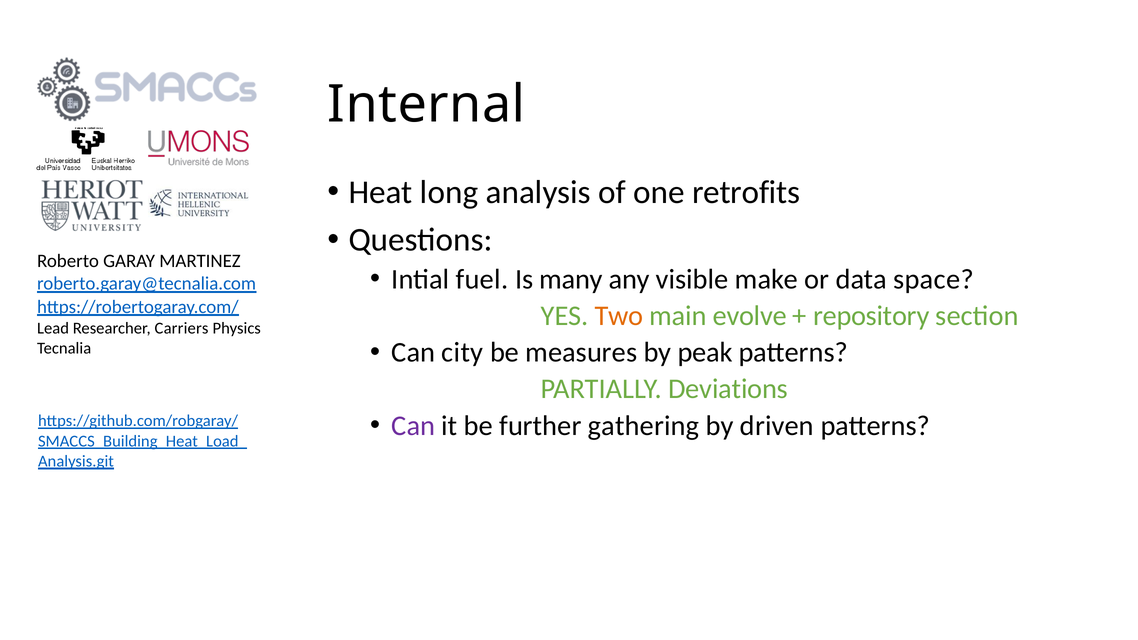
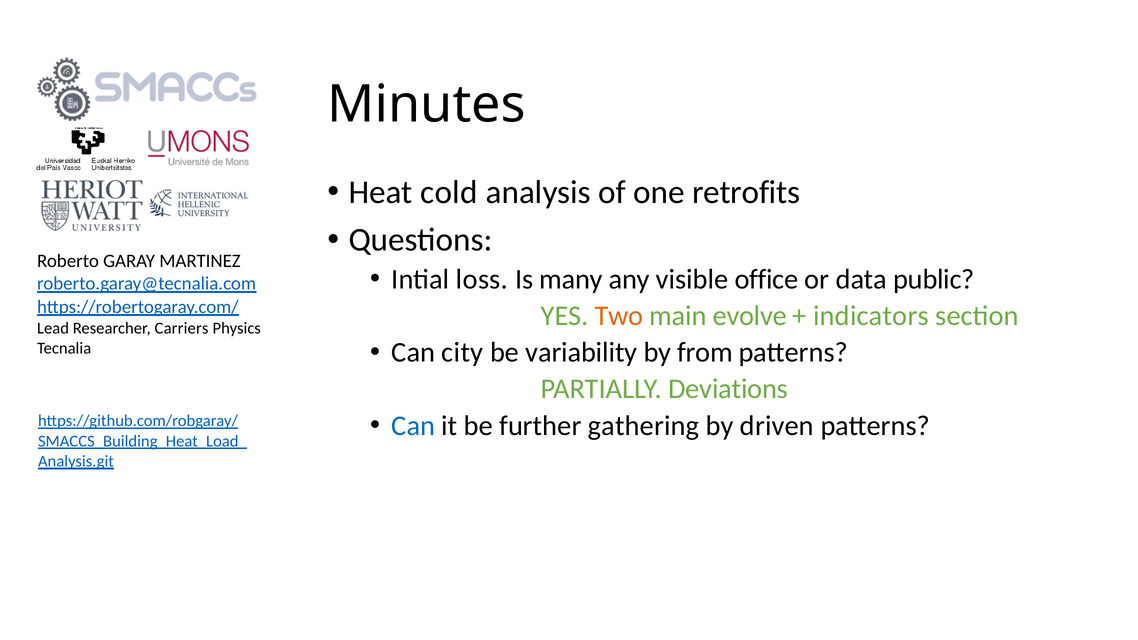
Internal: Internal -> Minutes (427, 104)
long: long -> cold (449, 192)
fuel: fuel -> loss (482, 279)
make: make -> office (767, 279)
space: space -> public (934, 279)
repository: repository -> indicators (871, 316)
measures: measures -> variability (581, 352)
peak: peak -> from (705, 352)
Can colour: purple -> blue (413, 426)
